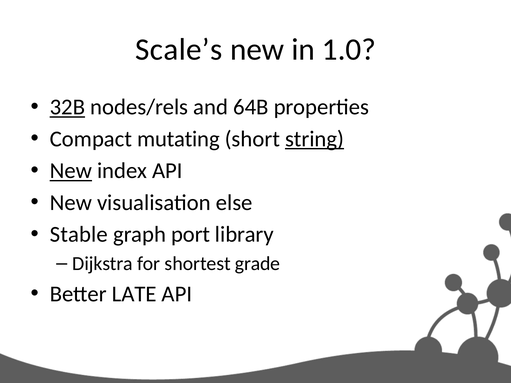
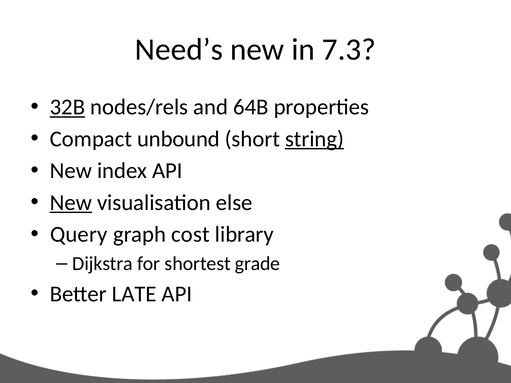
Scale’s: Scale’s -> Need’s (179, 49)
1.0: 1.0 -> 7.3 (349, 49)
mutating: mutating -> unbound (178, 139)
New underline: present -> none (71, 171)
New underline: none -> present (71, 203)
Stable: Stable -> Query (79, 235)
port: port -> cost (190, 235)
